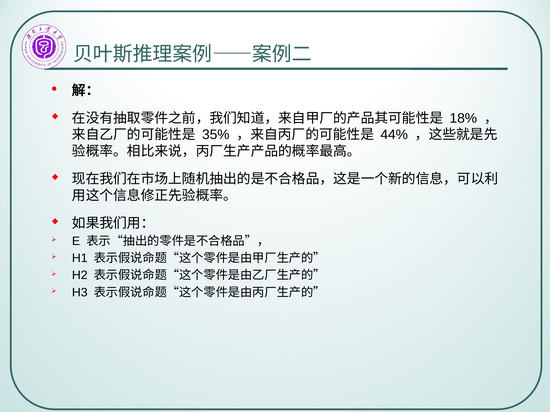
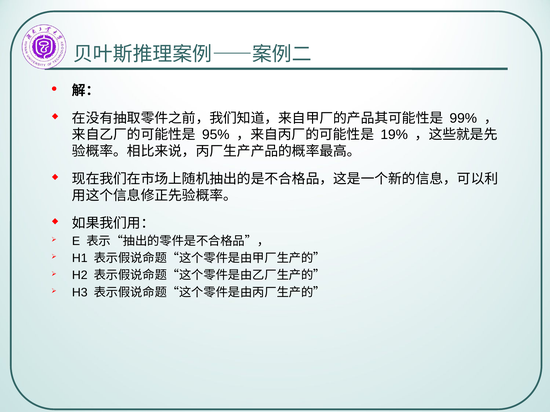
18%: 18% -> 99% (463, 118)
35%: 35% -> 95% (216, 135)
44%: 44% -> 19% (394, 135)
